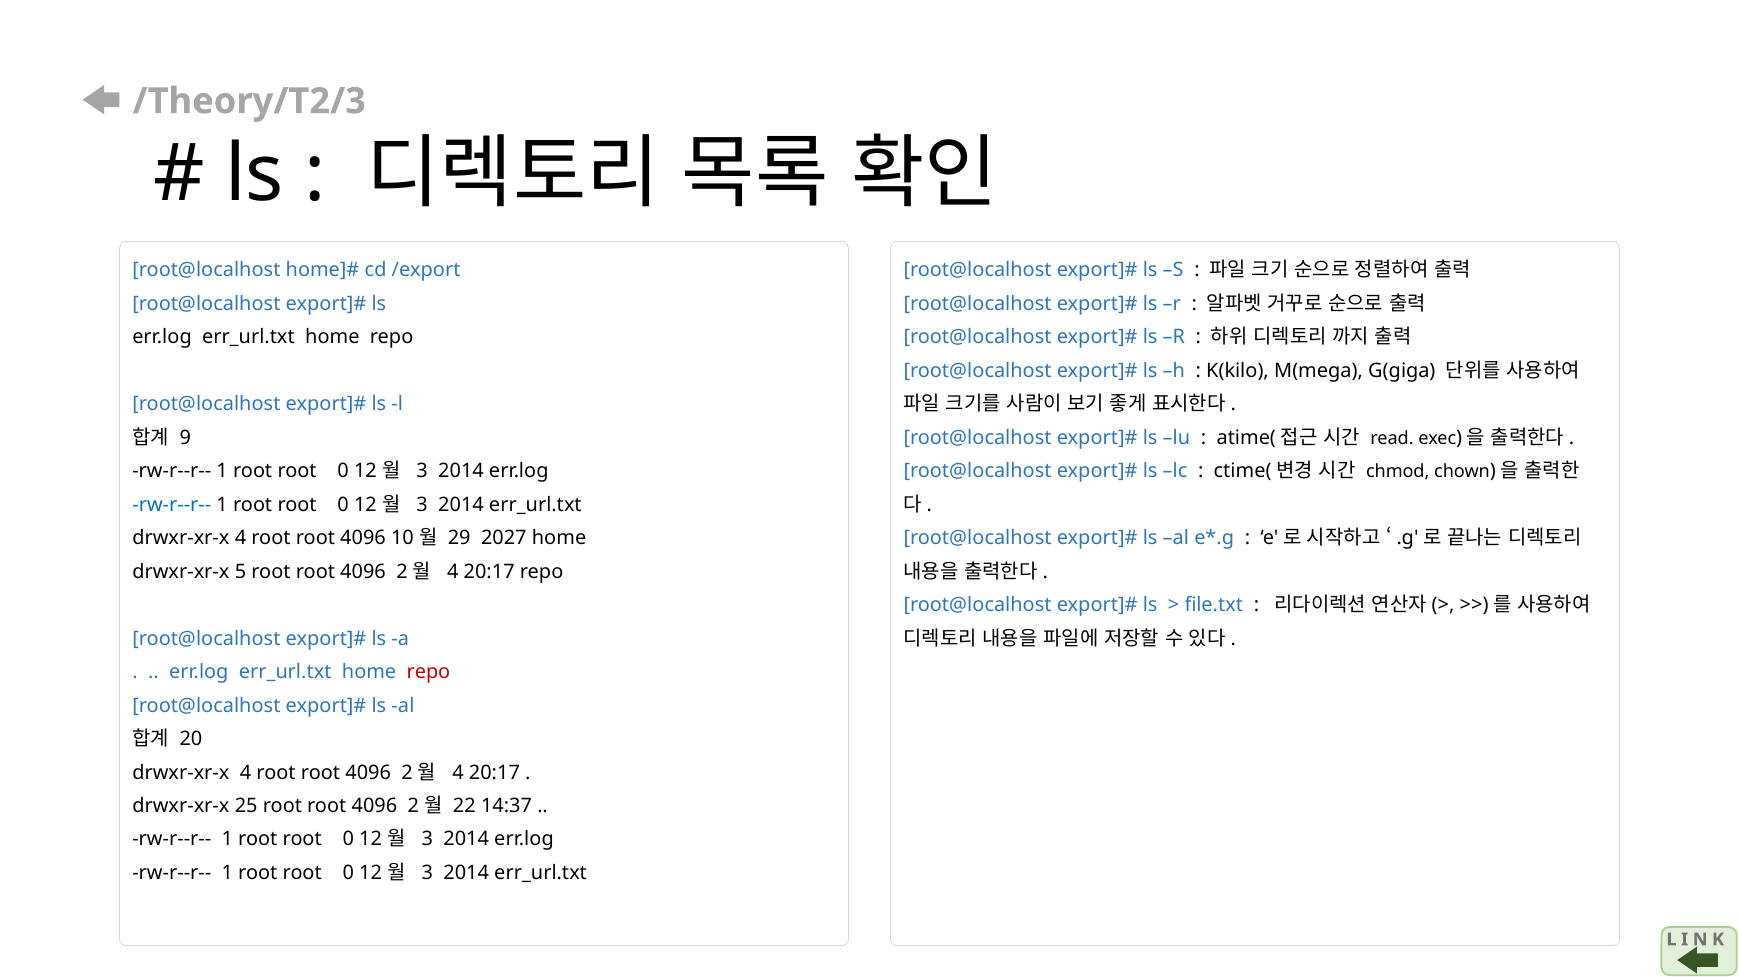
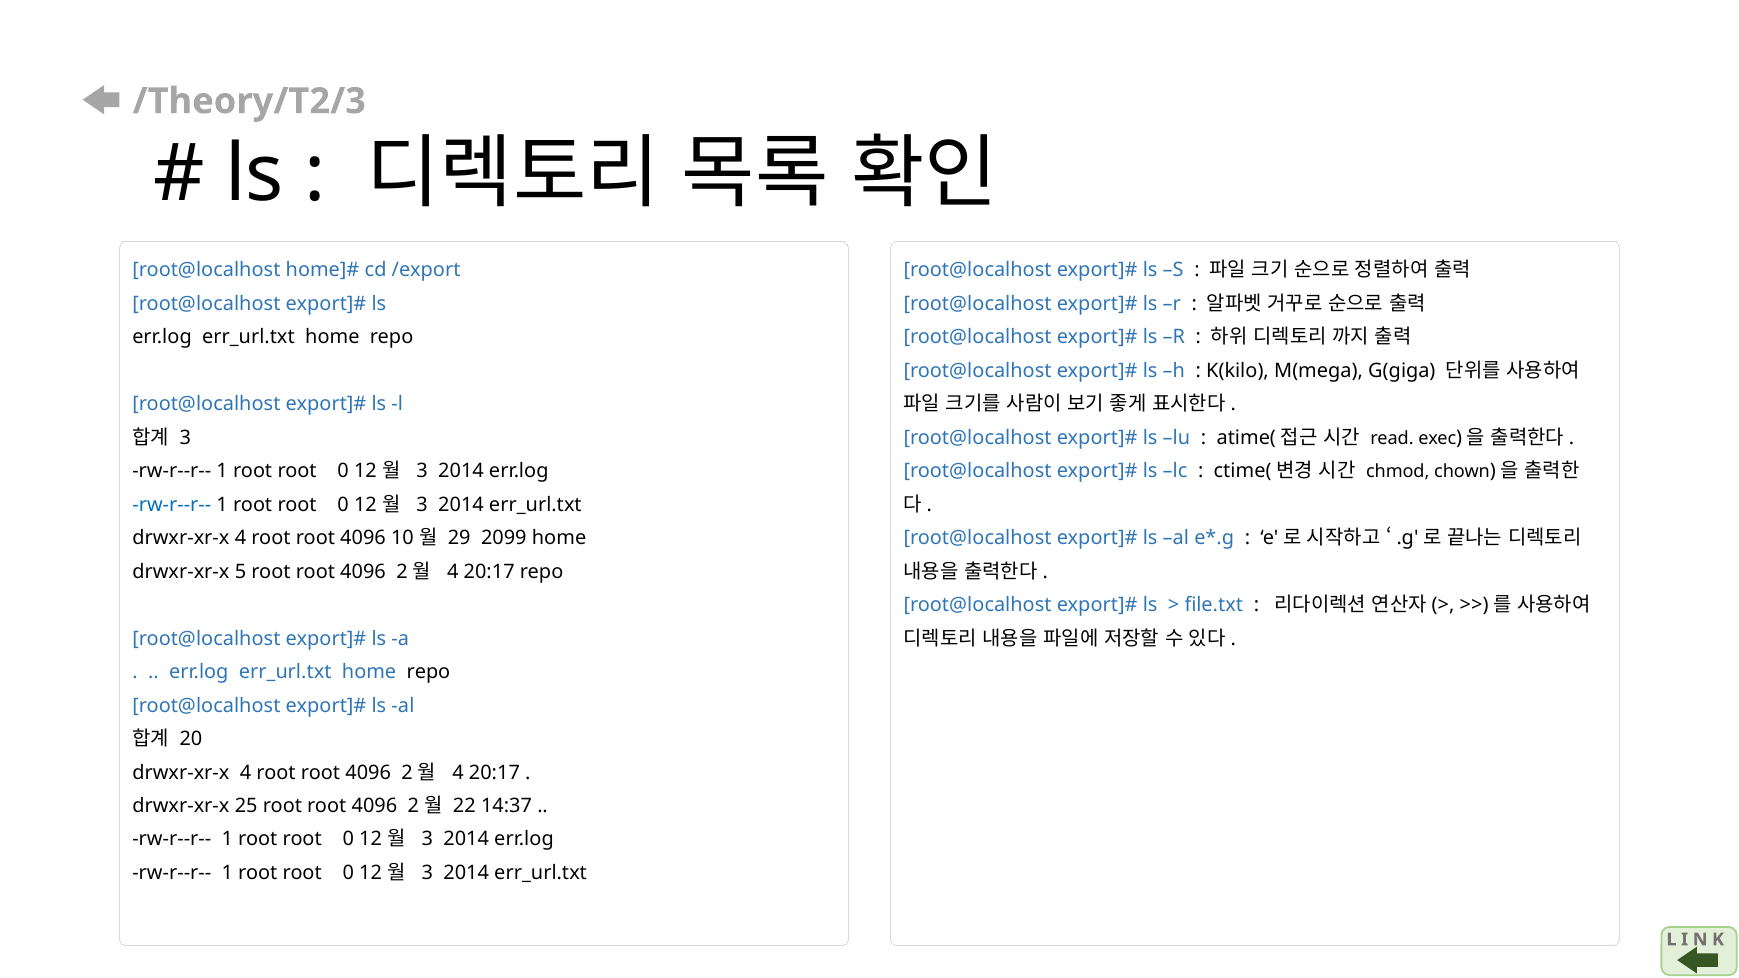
9: 9 -> 3 (185, 438)
2027: 2027 -> 2099 (504, 538)
repo colour: red -> black (428, 672)
